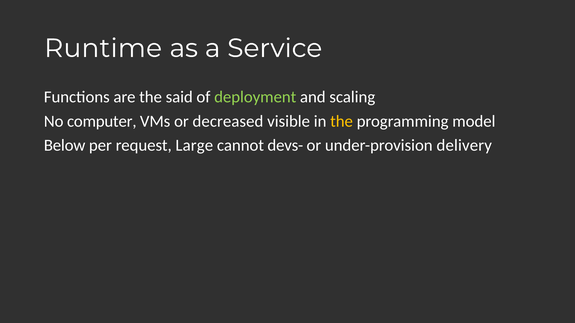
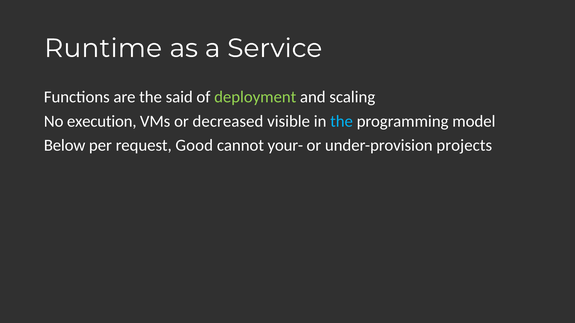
computer: computer -> execution (102, 121)
the colour: yellow -> light blue (342, 121)
Large: Large -> Good (194, 145)
devs-: devs- -> your- (285, 145)
delivery: delivery -> projects (464, 145)
